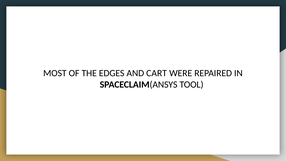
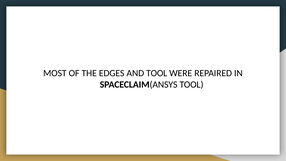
AND CART: CART -> TOOL (157, 73)
